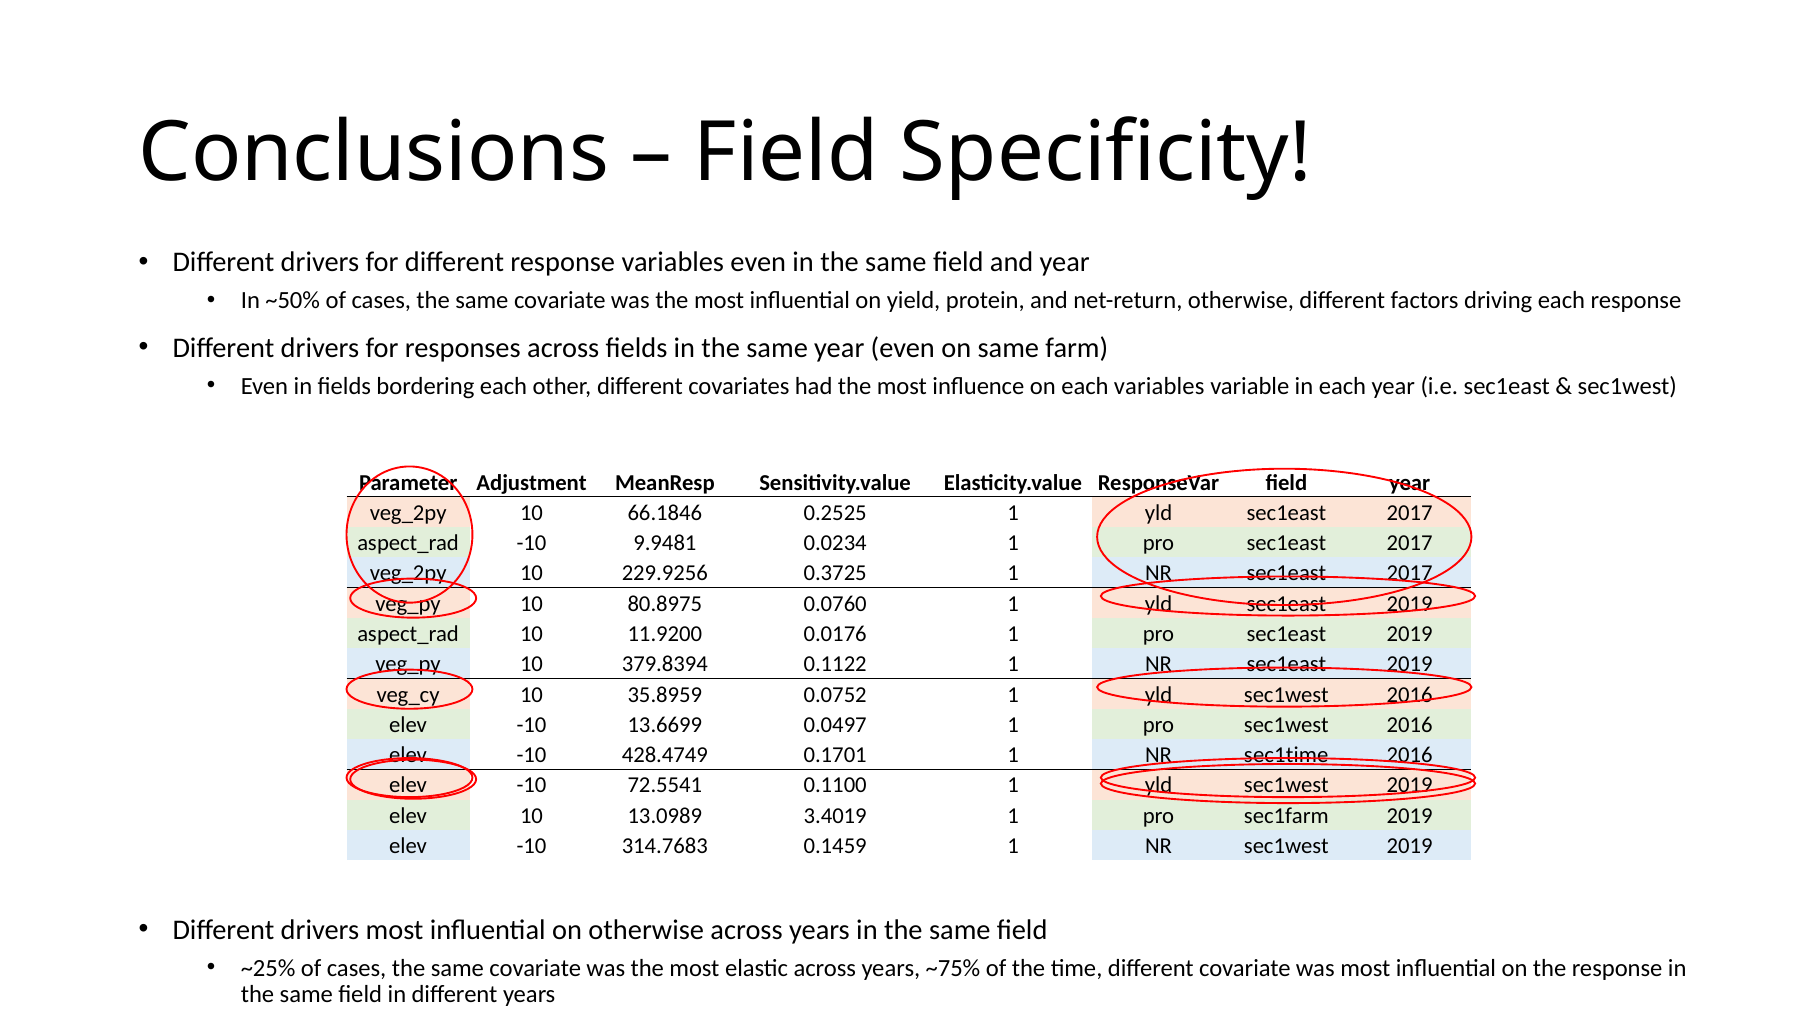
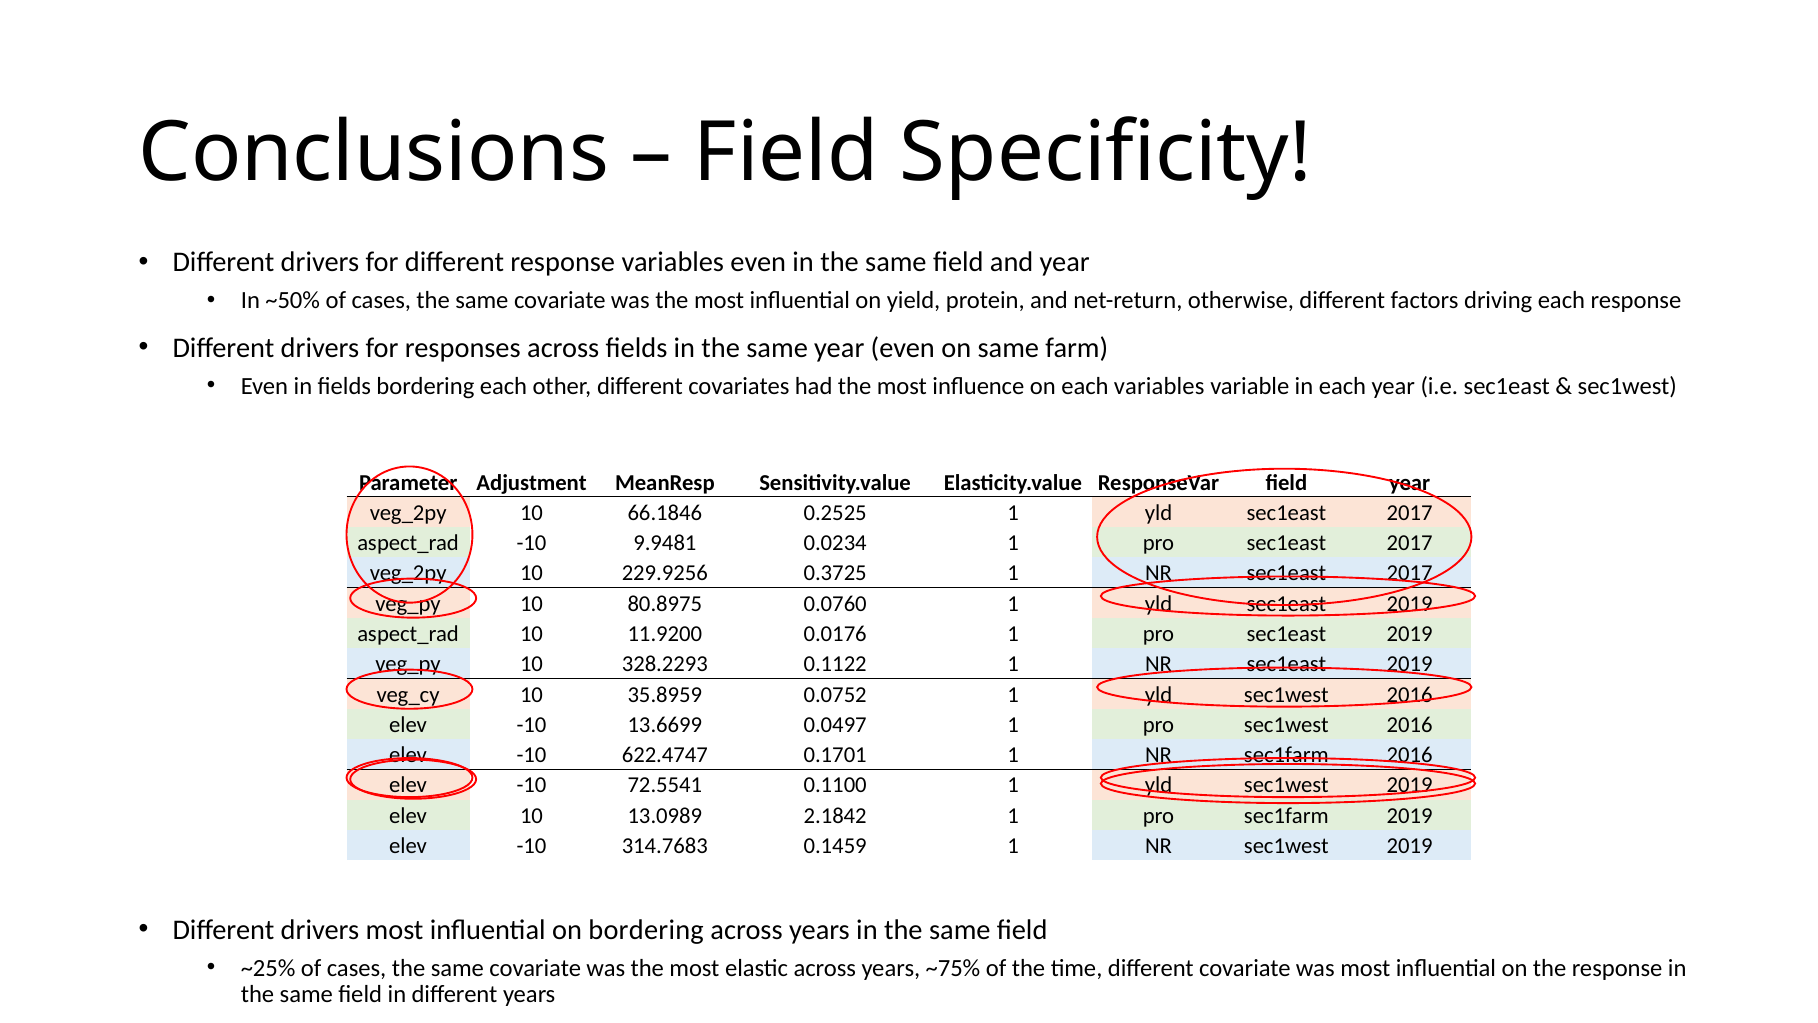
379.8394: 379.8394 -> 328.2293 (665, 664)
428.4749: 428.4749 -> 622.4747 (665, 755)
NR sec1time: sec1time -> sec1farm (1286, 755)
3.4019: 3.4019 -> 2.1842 (835, 815)
on otherwise: otherwise -> bordering (646, 929)
